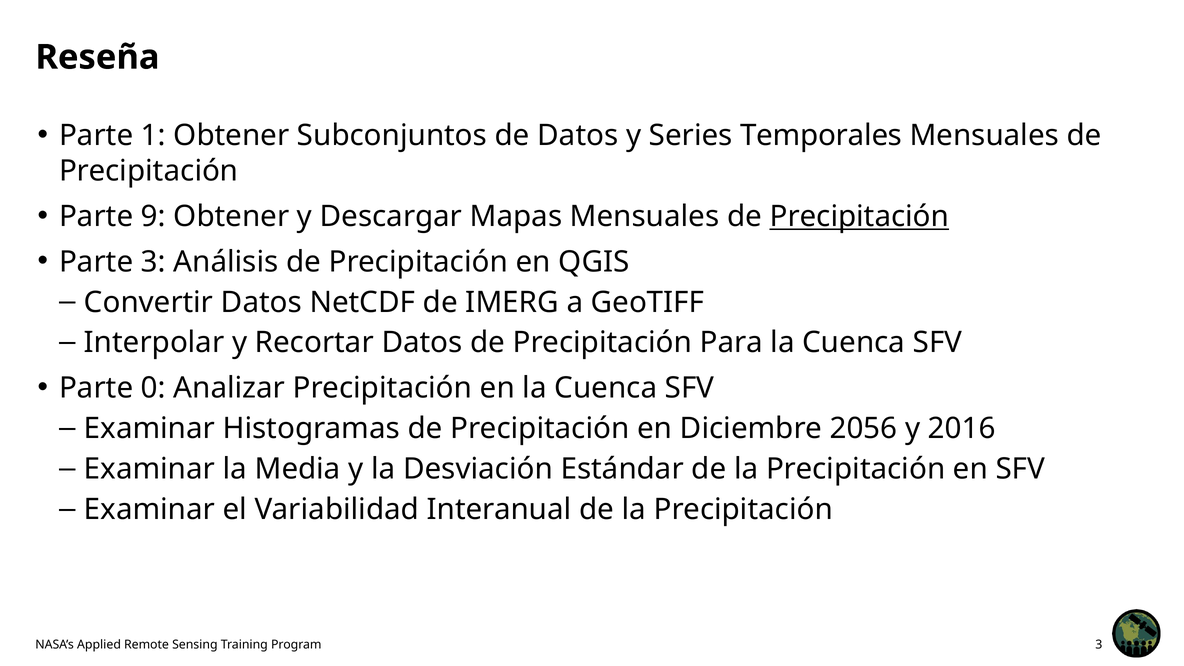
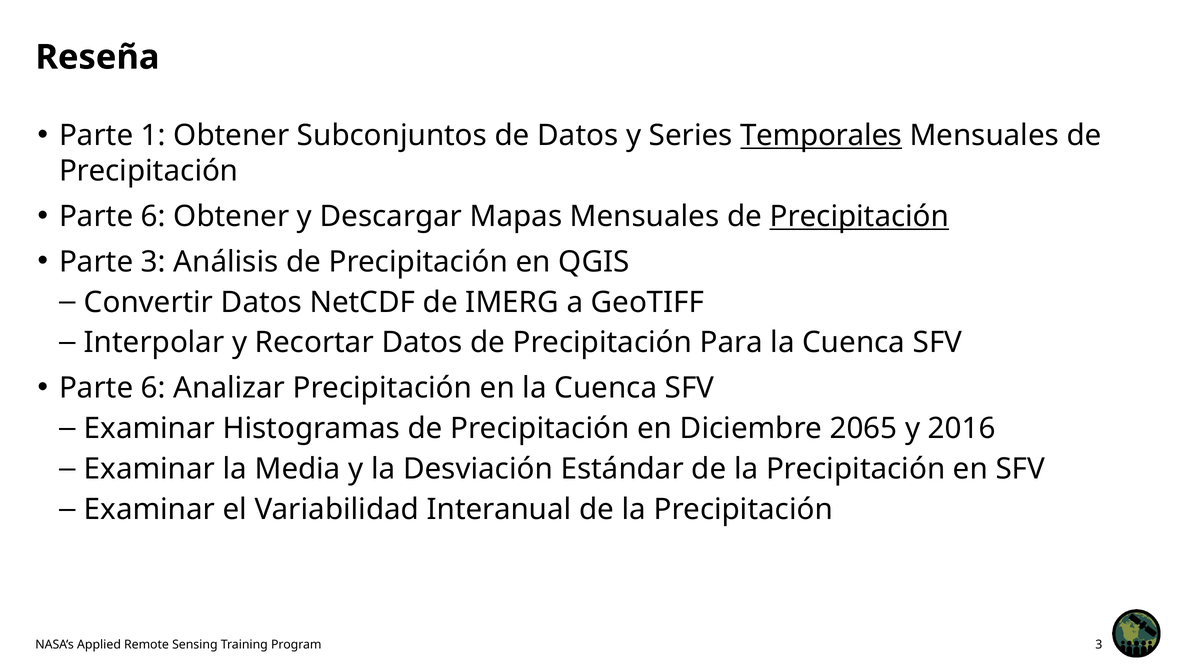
Temporales underline: none -> present (821, 136)
9: 9 -> 6 (153, 216)
0: 0 -> 6 (153, 388)
2056: 2056 -> 2065 (863, 429)
